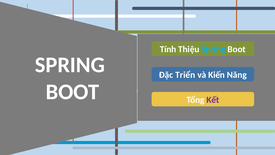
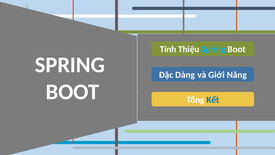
Triển: Triển -> Dàng (185, 75)
Kiến: Kiến -> Giới (217, 75)
Kết colour: purple -> blue (213, 100)
